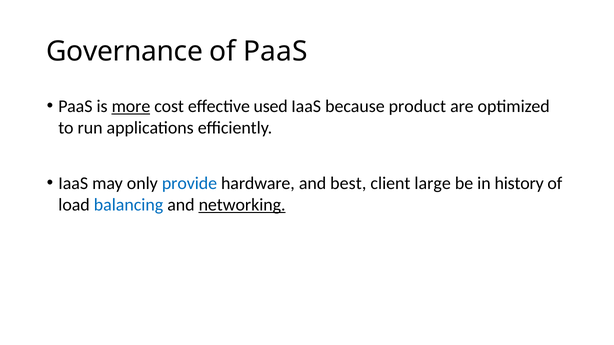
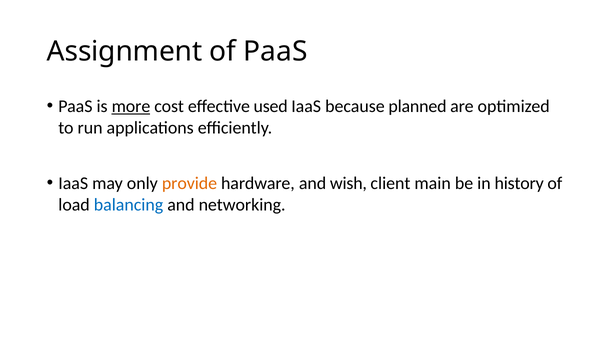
Governance: Governance -> Assignment (125, 52)
product: product -> planned (417, 106)
provide colour: blue -> orange (189, 184)
best: best -> wish (348, 184)
large: large -> main (433, 184)
networking underline: present -> none (242, 205)
